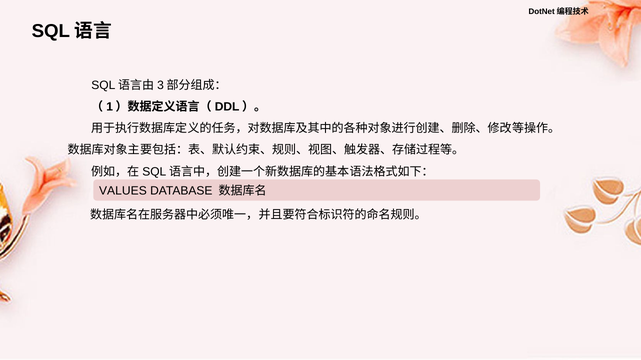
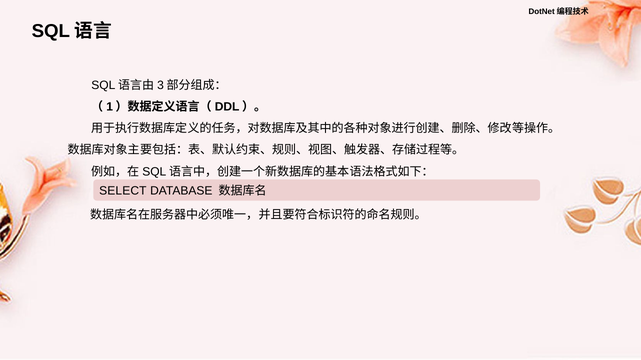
VALUES: VALUES -> SELECT (123, 191)
